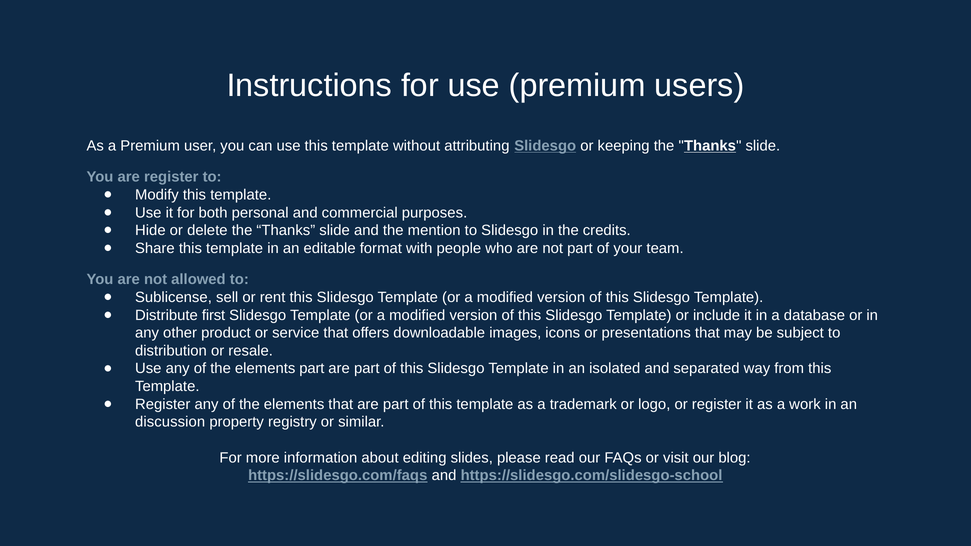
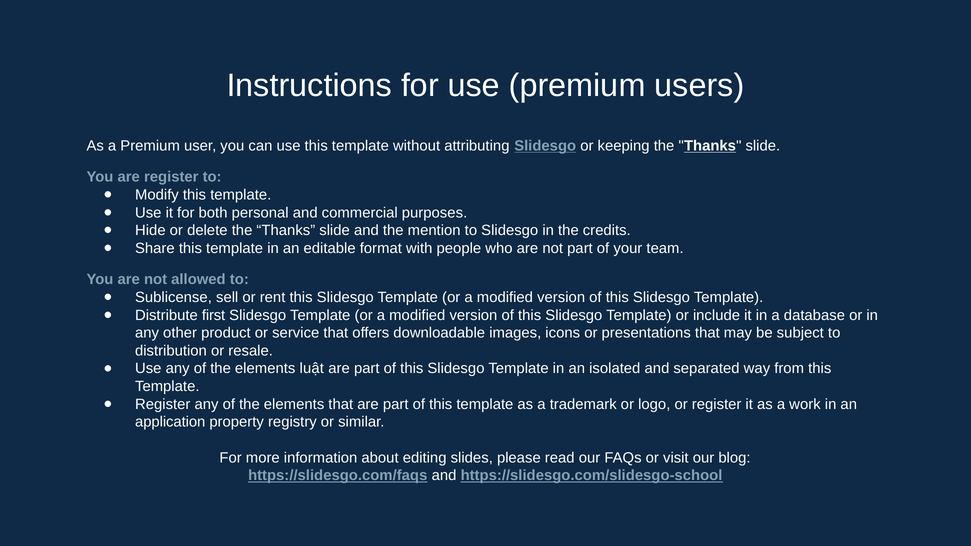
elements part: part -> luật (312, 369)
discussion: discussion -> application (170, 422)
